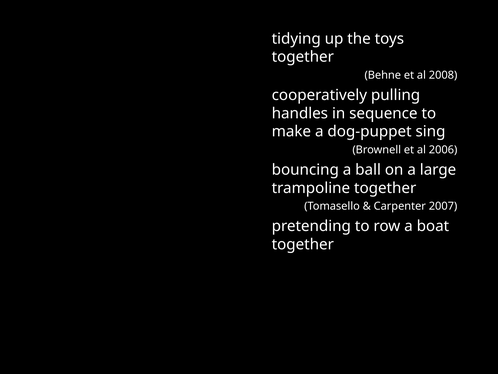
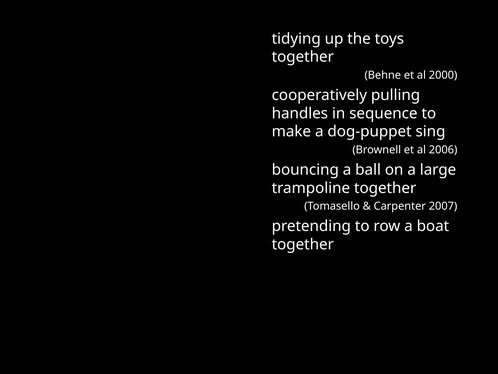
2008: 2008 -> 2000 (443, 75)
